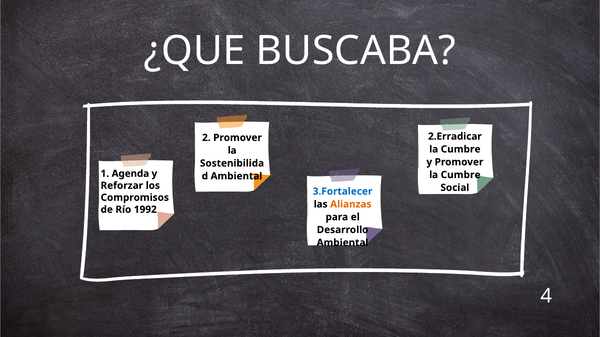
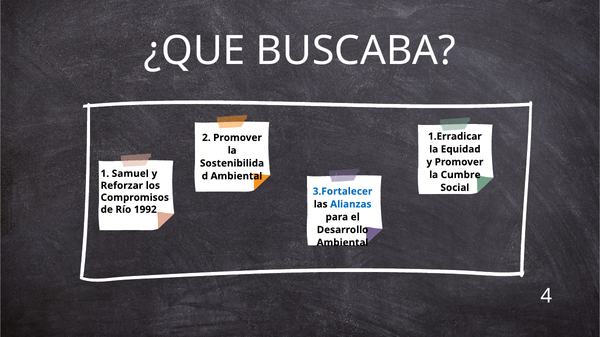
2.Erradicar: 2.Erradicar -> 1.Erradicar (455, 137)
Cumbre: Cumbre -> Equidad (461, 149)
Agenda: Agenda -> Samuel (130, 174)
Alianzas colour: orange -> blue (351, 204)
